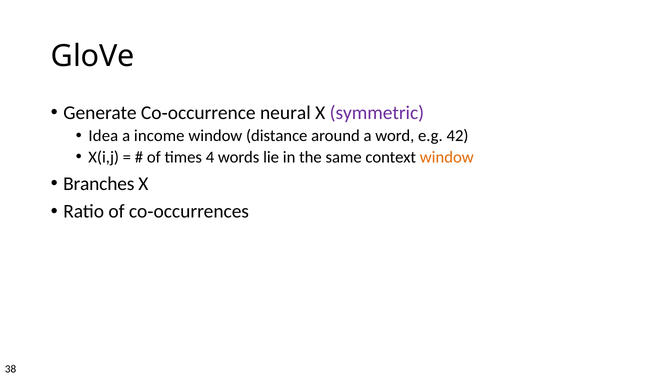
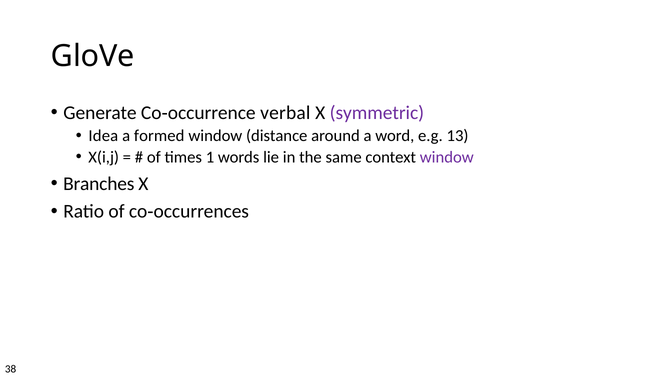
neural: neural -> verbal (285, 113)
income: income -> formed (159, 136)
42: 42 -> 13 (458, 136)
4: 4 -> 1 (210, 157)
window colour: orange -> purple (447, 157)
